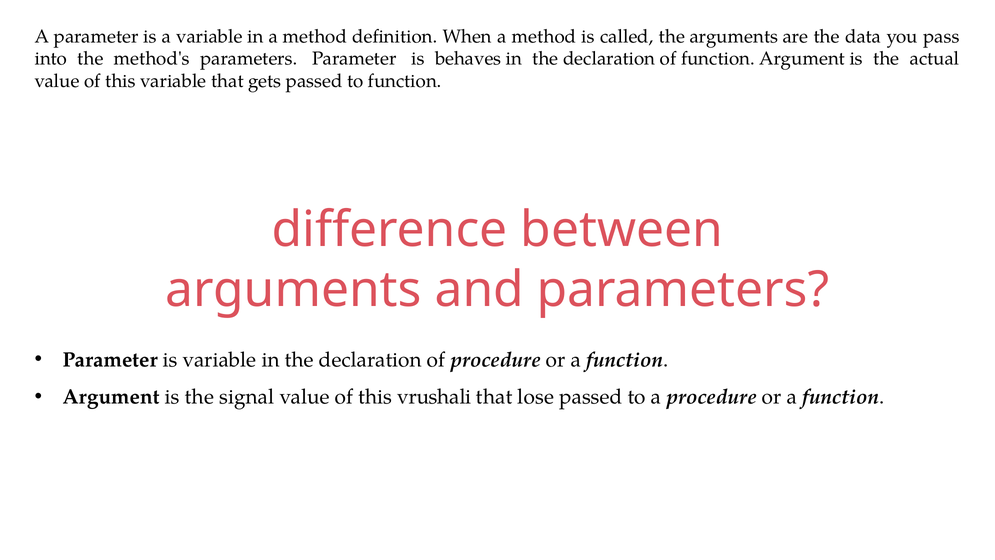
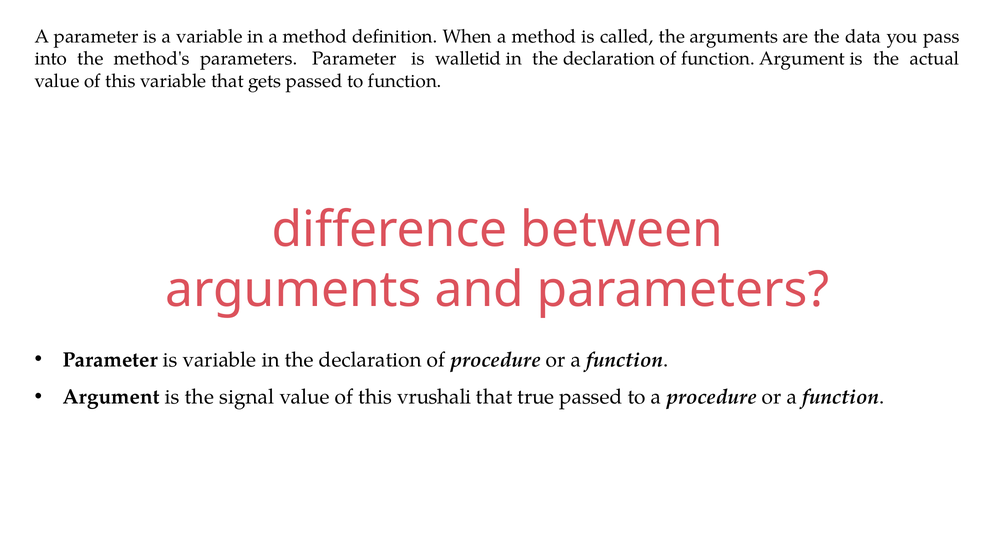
behaves: behaves -> walletid (468, 59)
lose: lose -> true (536, 397)
